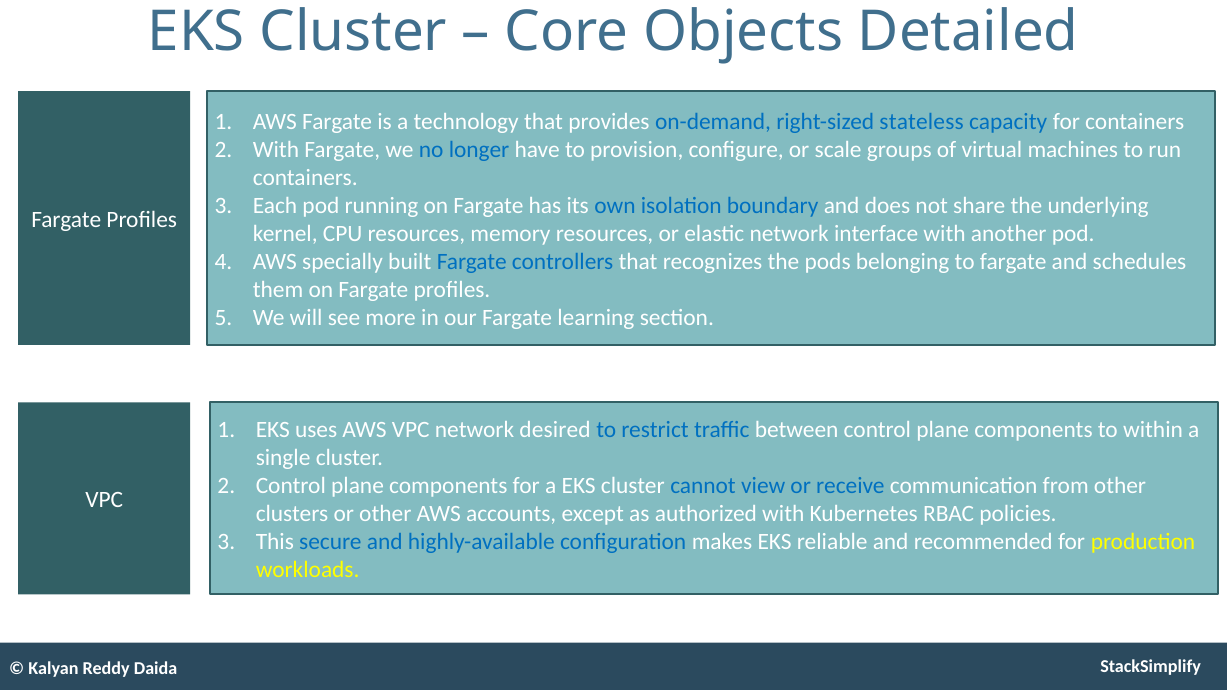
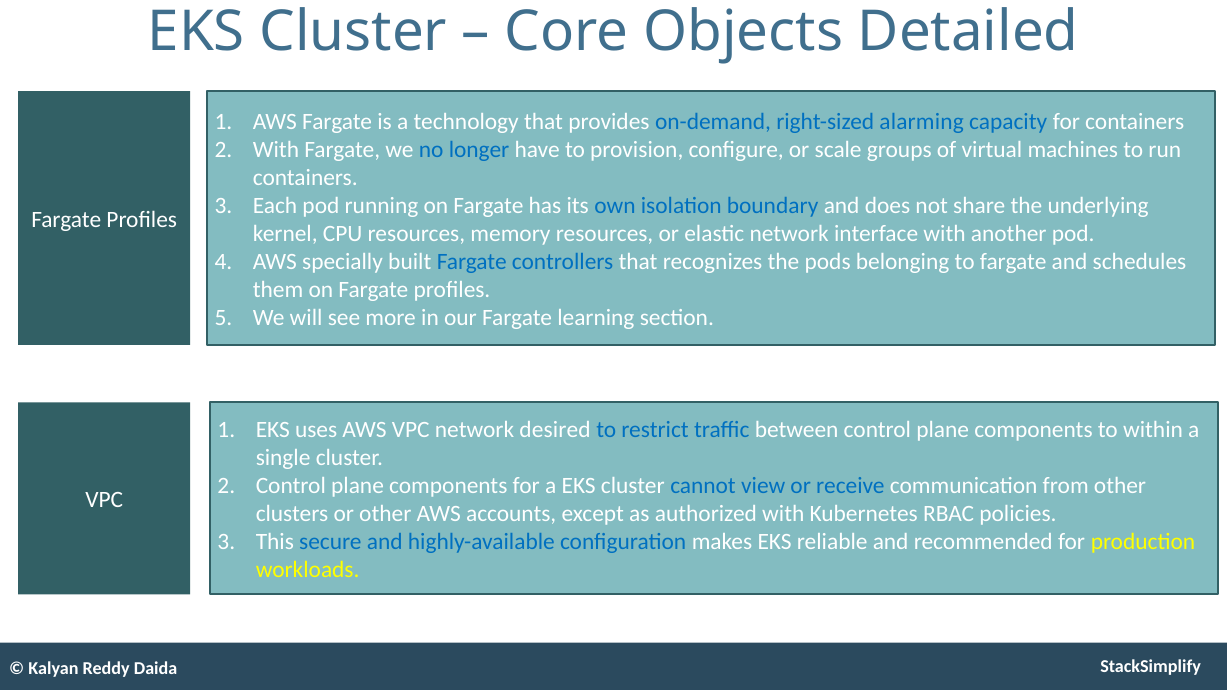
stateless: stateless -> alarming (922, 121)
